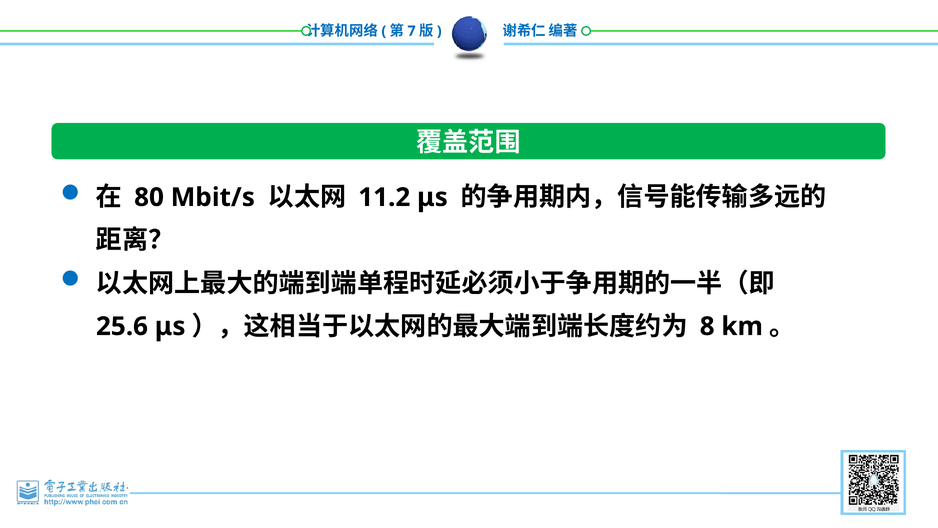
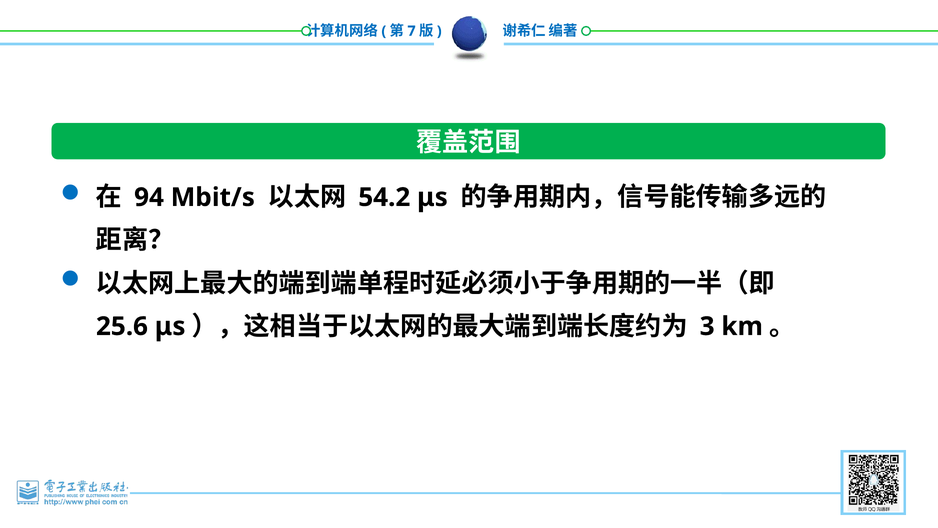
80: 80 -> 94 (149, 197)
11.2: 11.2 -> 54.2 (384, 197)
8: 8 -> 3 (707, 326)
